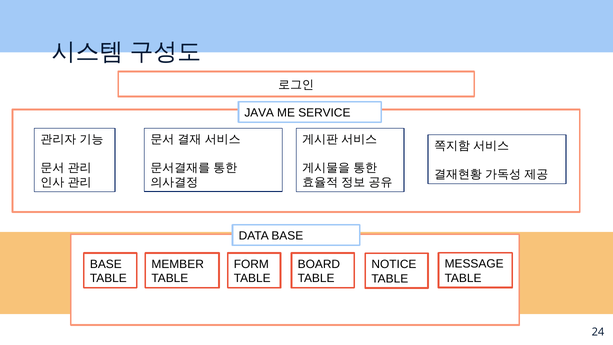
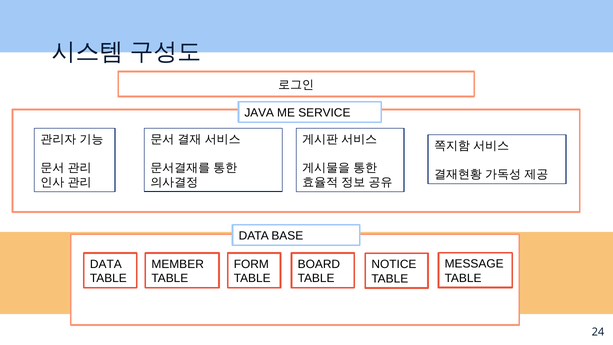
BASE: BASE -> DATA (106, 264)
